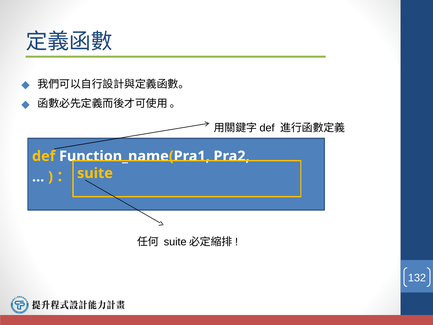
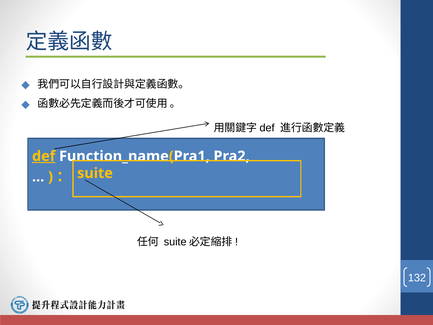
def underline: none -> present (44, 156)
